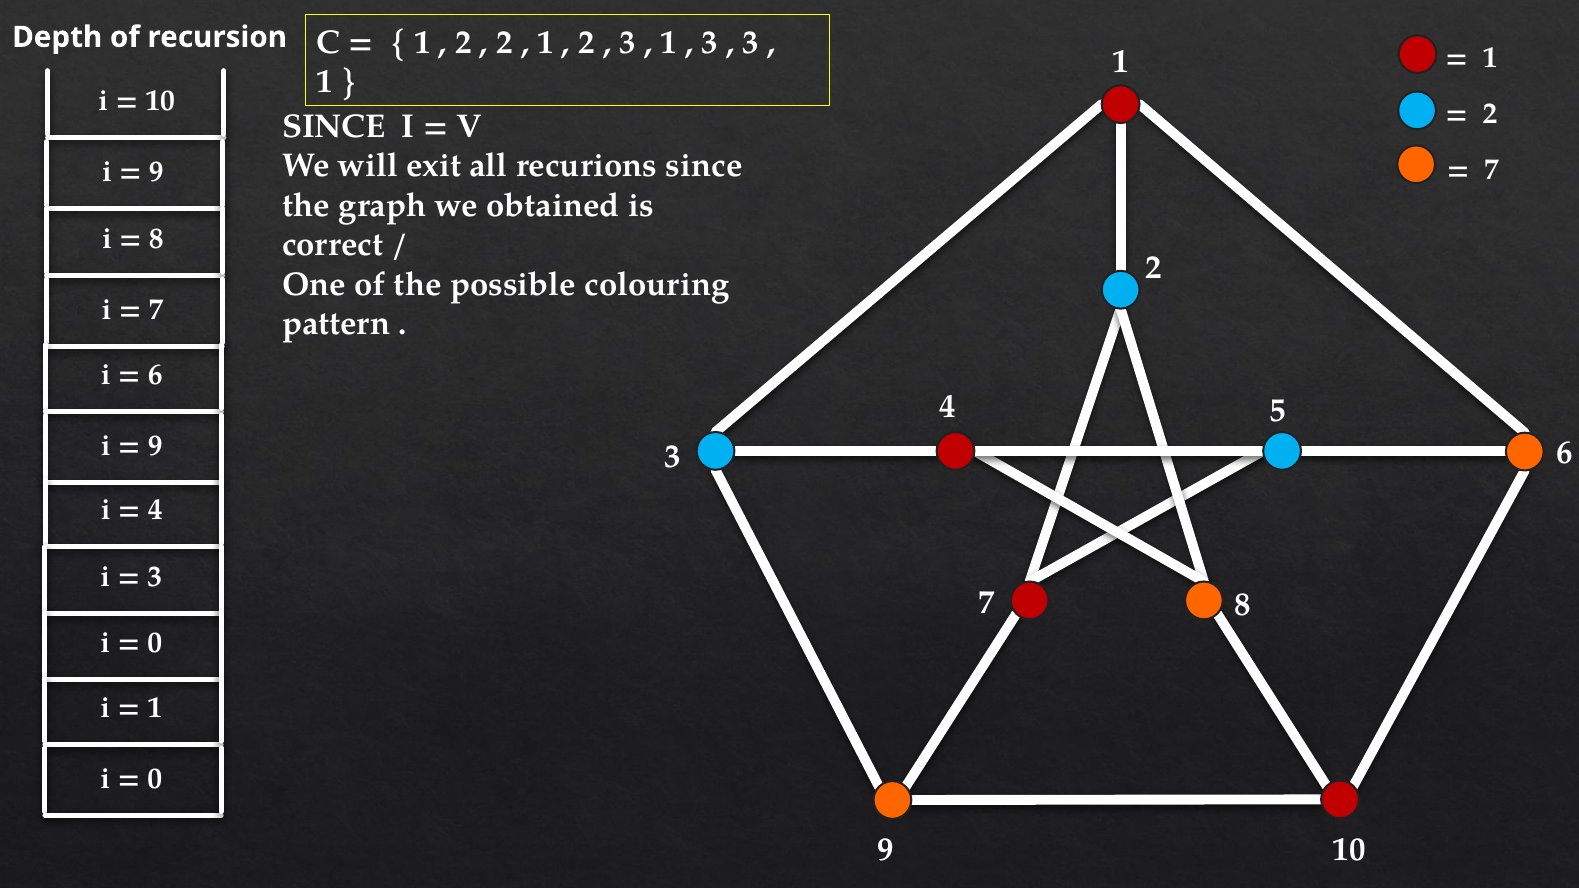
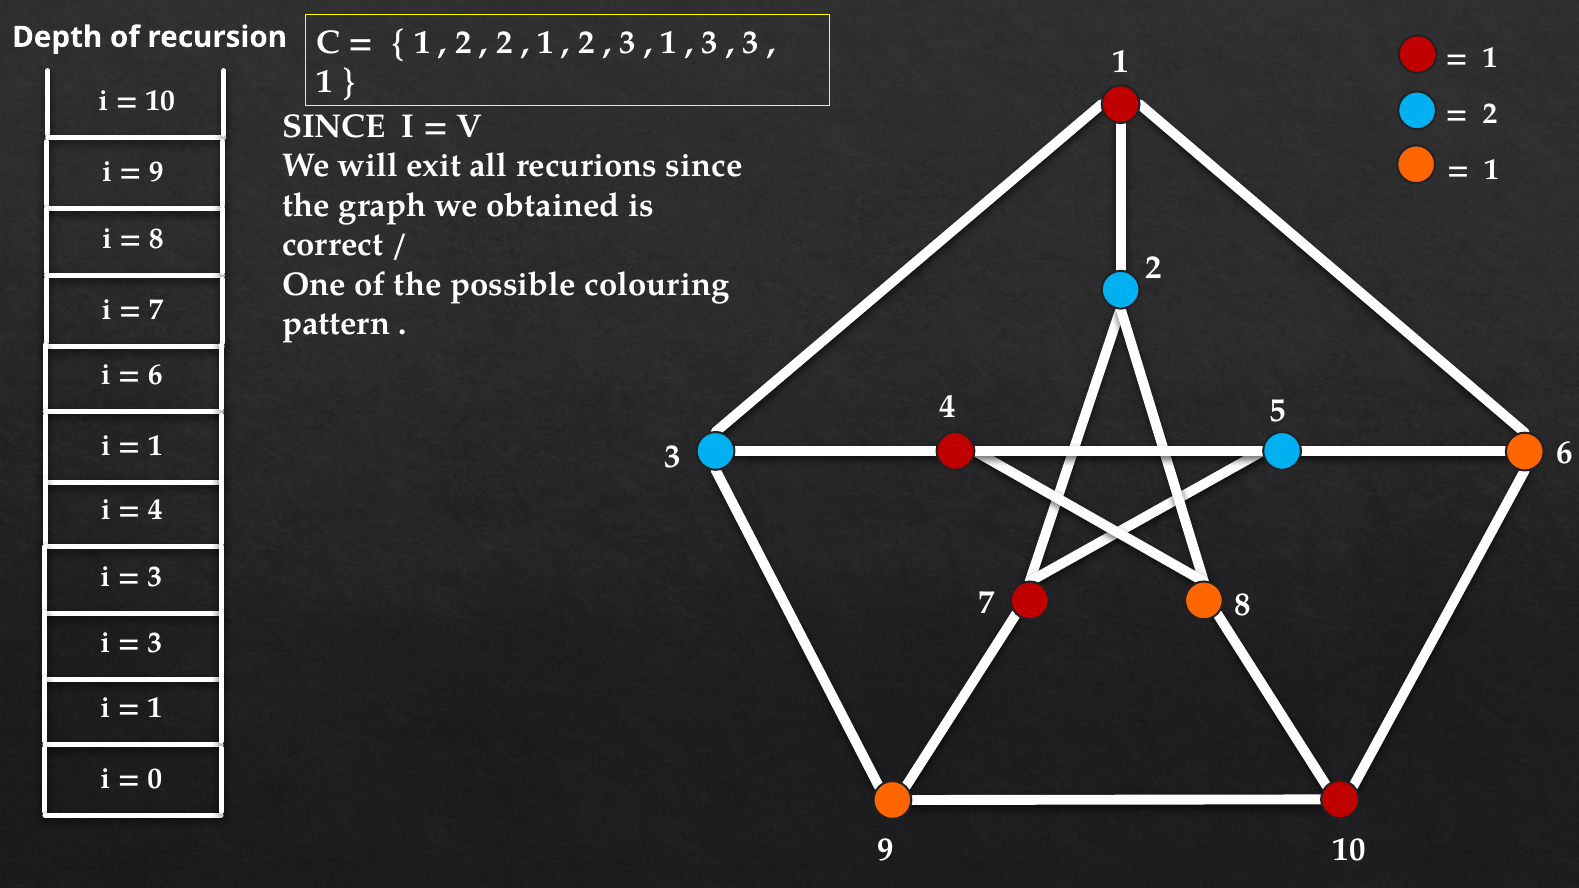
7: 7 -> 1 (1491, 170)
9: 9 -> 1 (155, 446)
0: 0 -> 3 (155, 642)
